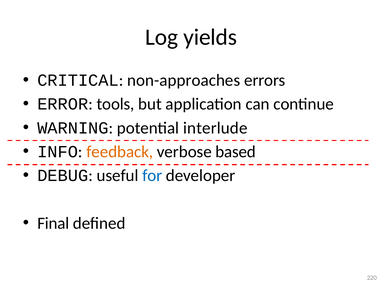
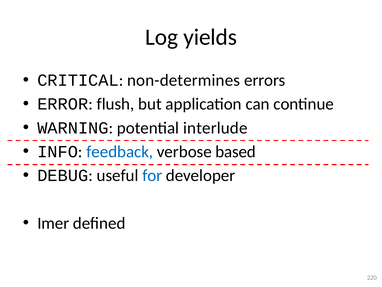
non-approaches: non-approaches -> non-determines (184, 80)
tools: tools -> flush (115, 104)
feedback colour: orange -> blue (120, 151)
Final: Final -> Imer (53, 223)
